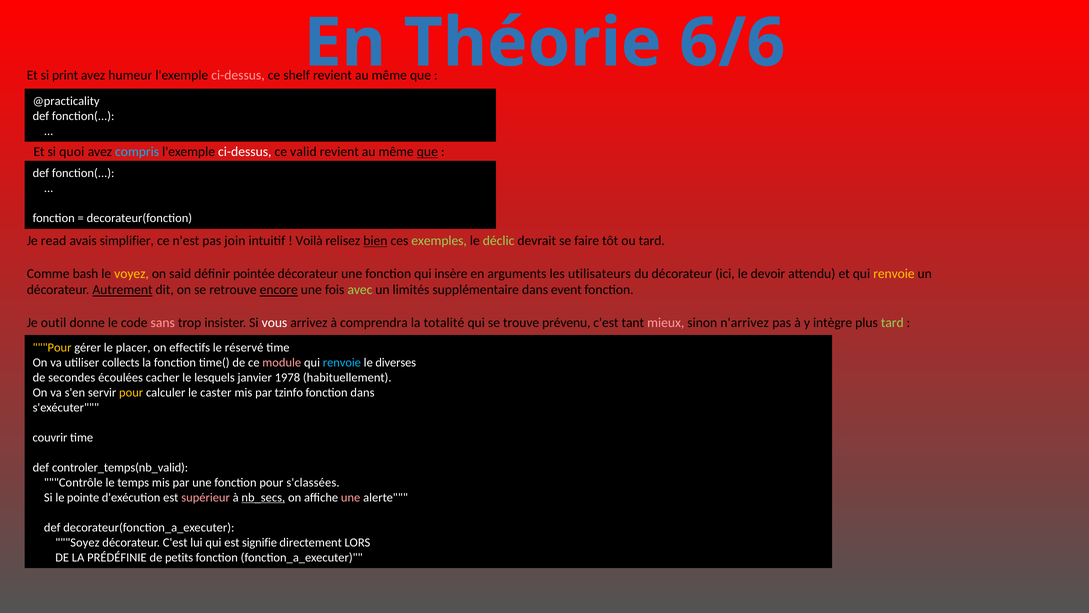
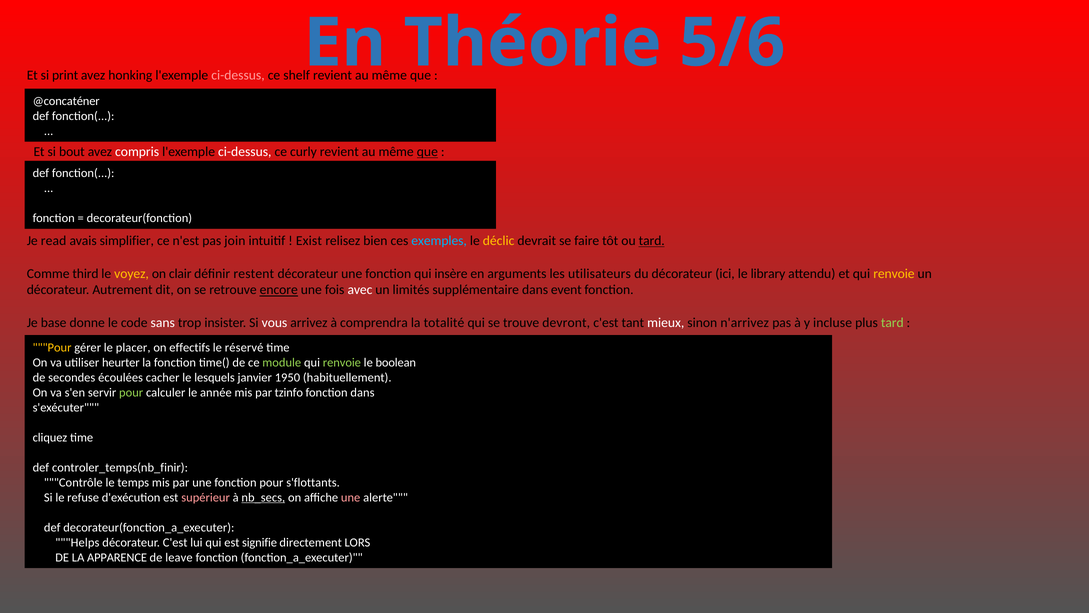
6/6: 6/6 -> 5/6 (732, 43)
humeur: humeur -> honking (130, 75)
@practicality: @practicality -> @concaténer (66, 101)
quoi: quoi -> bout (72, 152)
compris colour: light blue -> white (137, 152)
valid: valid -> curly (303, 152)
Voilà: Voilà -> Exist (309, 241)
bien underline: present -> none (375, 241)
exemples colour: light green -> light blue (439, 241)
déclic colour: light green -> yellow (499, 241)
tard underline: none -> present (652, 241)
bash: bash -> third (86, 273)
said: said -> clair (180, 273)
pointée: pointée -> restent (254, 273)
devoir: devoir -> library (768, 273)
Autrement underline: present -> none (122, 290)
avec colour: light green -> white (360, 290)
outil: outil -> base (54, 322)
sans colour: pink -> white (163, 322)
prévenu: prévenu -> devront (566, 322)
mieux colour: pink -> white (666, 322)
intègre: intègre -> incluse (833, 322)
collects: collects -> heurter (121, 362)
module colour: pink -> light green (282, 362)
renvoie colour: light blue -> light green (342, 362)
diverses: diverses -> boolean (396, 362)
1978: 1978 -> 1950 (287, 377)
pour colour: yellow -> light green (131, 392)
caster: caster -> année (216, 392)
couvrir: couvrir -> cliquez (50, 437)
controler_temps(nb_valid: controler_temps(nb_valid -> controler_temps(nb_finir (120, 467)
s'classées: s'classées -> s'flottants (313, 482)
pointe: pointe -> refuse (83, 497)
Soyez: Soyez -> Helps (77, 542)
PRÉDÉFINIE: PRÉDÉFINIE -> APPARENCE (117, 557)
petits: petits -> leave (179, 557)
